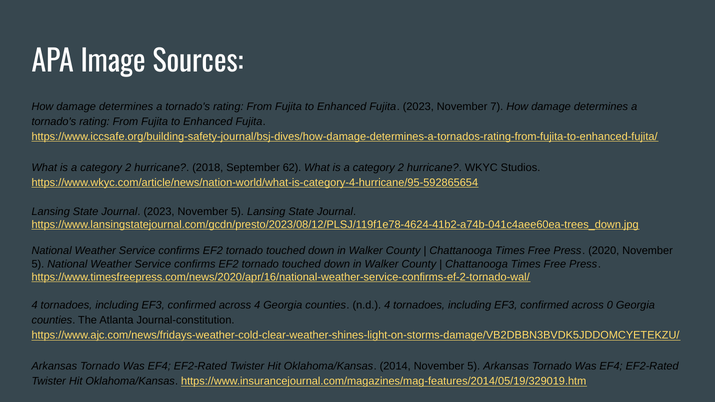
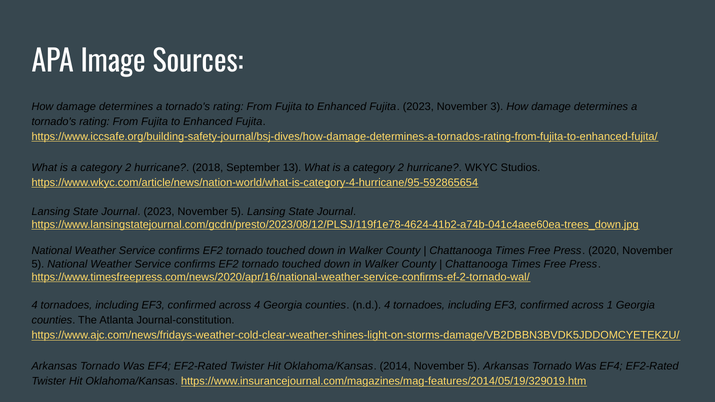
7: 7 -> 3 (497, 107)
62: 62 -> 13 (292, 168)
0: 0 -> 1 (610, 305)
